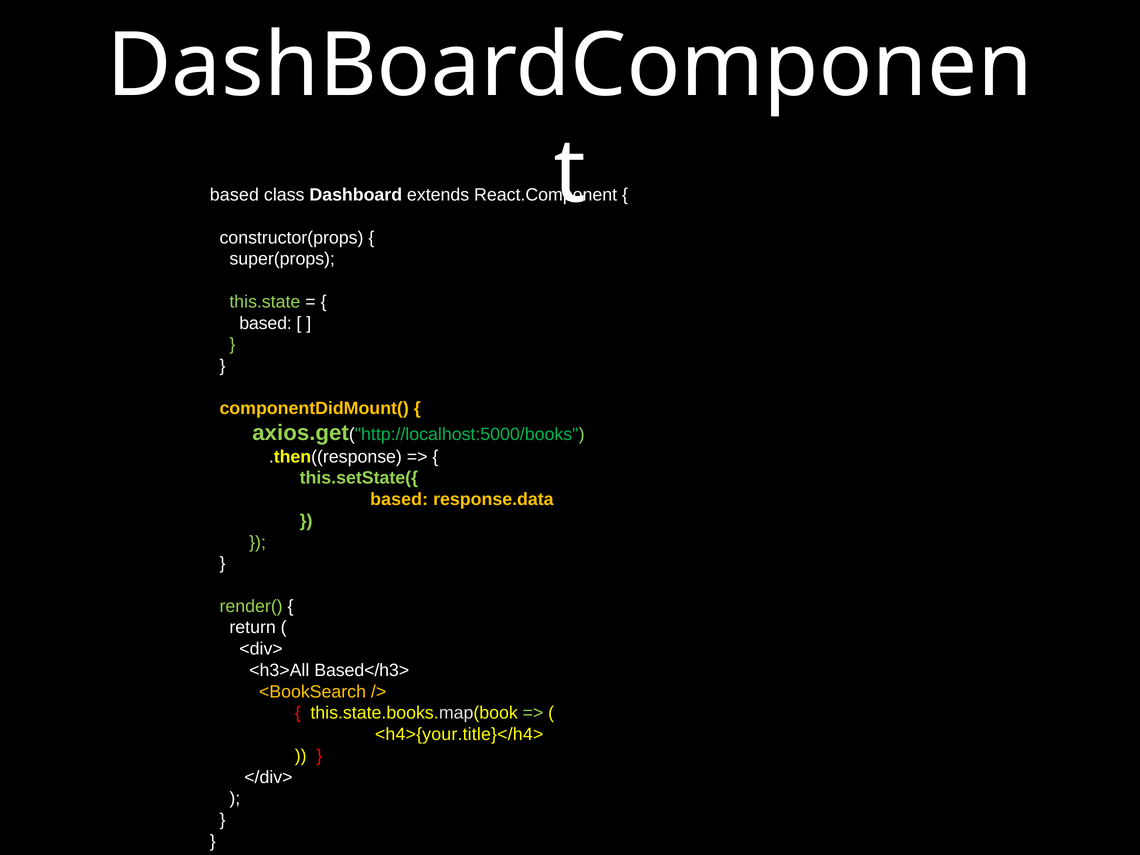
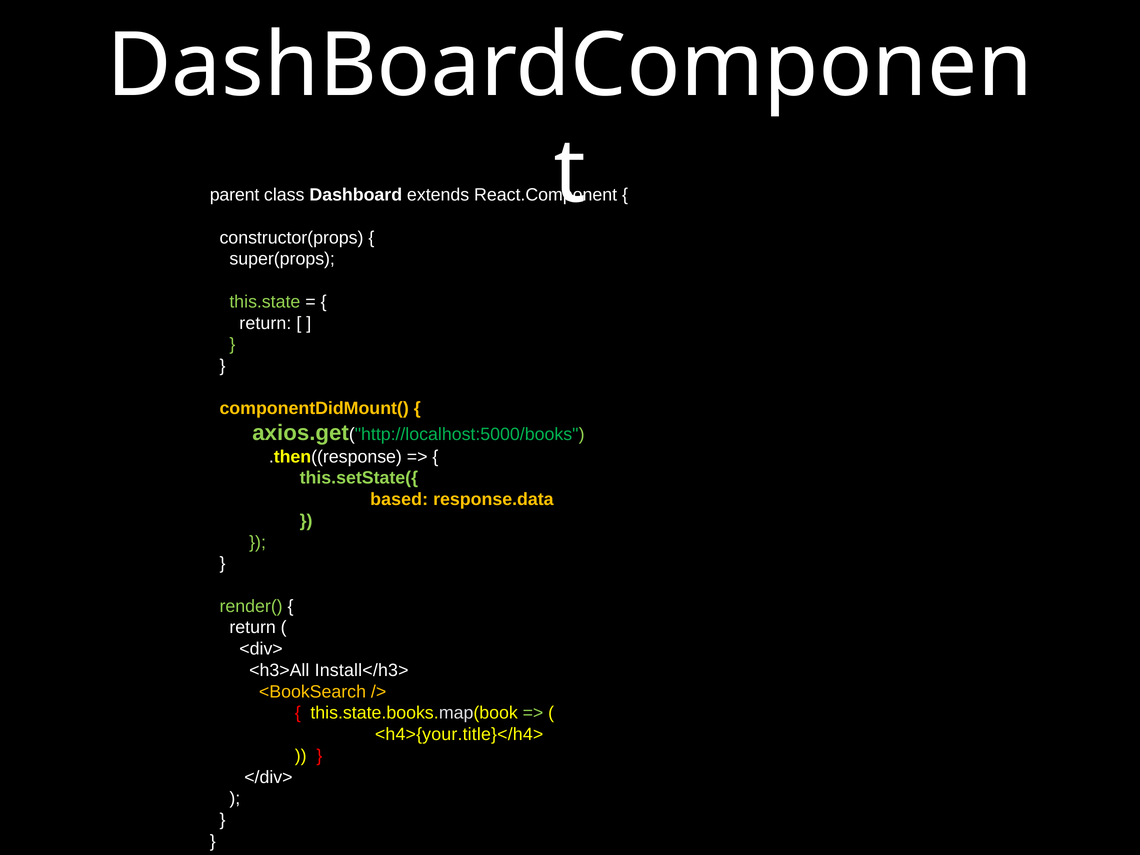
based: based -> parent (235, 195)
based: based -> return (265, 323)
Based</h3>: Based</h3> -> Install</h3> (362, 670)
